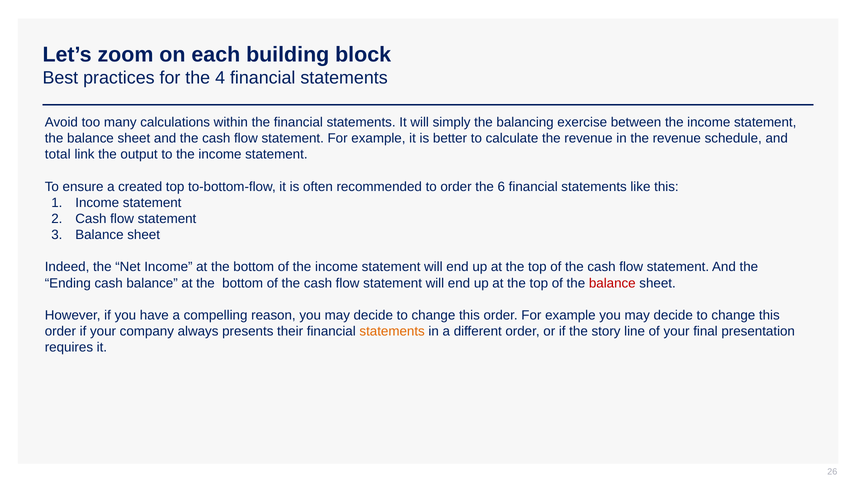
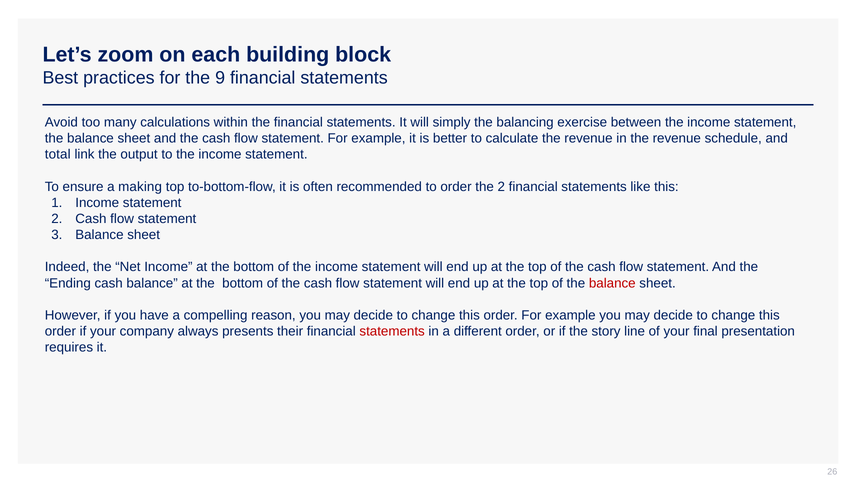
4: 4 -> 9 (220, 78)
created: created -> making (140, 187)
the 6: 6 -> 2 (501, 187)
statements colour: orange -> red (392, 331)
